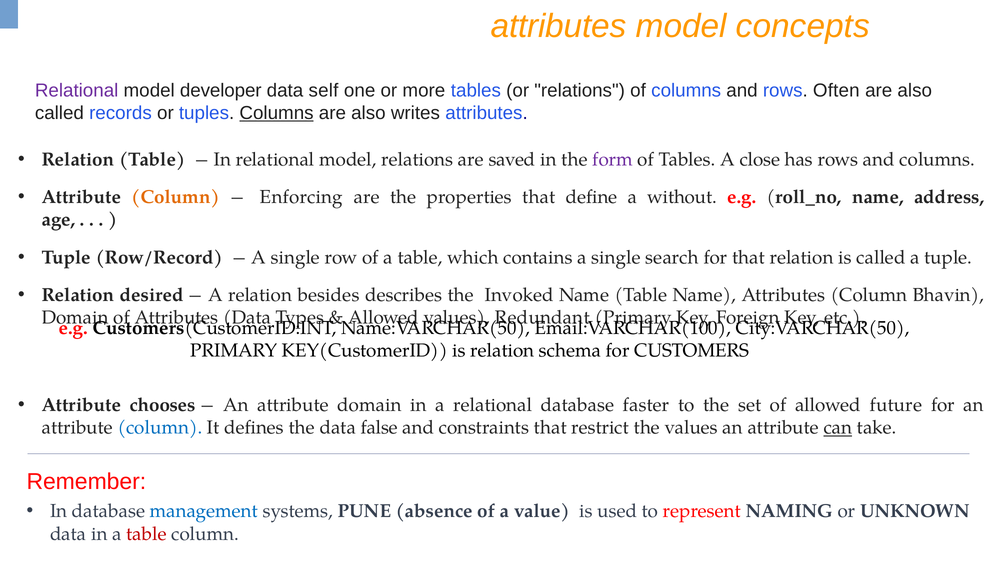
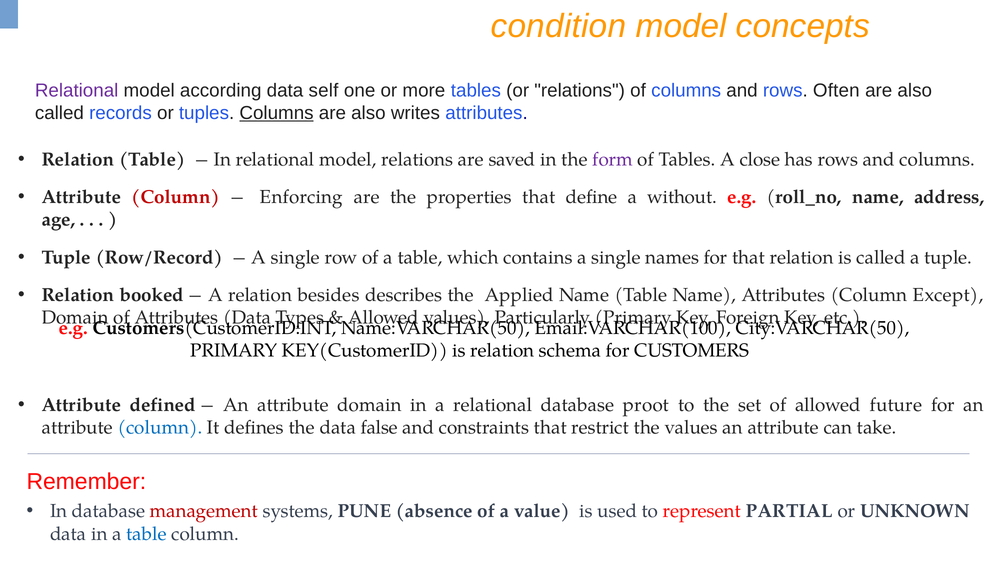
attributes: attributes -> condition (558, 26)
developer: developer -> according (221, 90)
Column colour: orange -> red (176, 197)
search: search -> names (672, 257)
desired: desired -> booked (152, 295)
Invoked: Invoked -> Applied (519, 295)
Bhavin: Bhavin -> Except (948, 295)
Redundant: Redundant -> Particularly (543, 318)
chooses: chooses -> defined (163, 405)
faster: faster -> proot (646, 405)
can underline: present -> none (838, 428)
management colour: blue -> red (204, 511)
NAMING: NAMING -> PARTIAL (789, 511)
table colour: red -> blue (146, 534)
